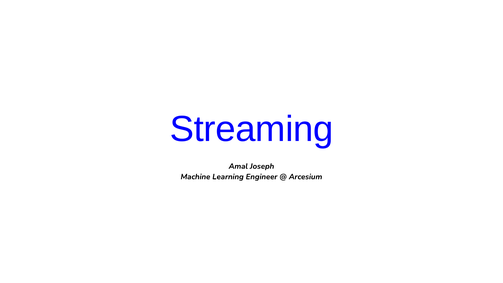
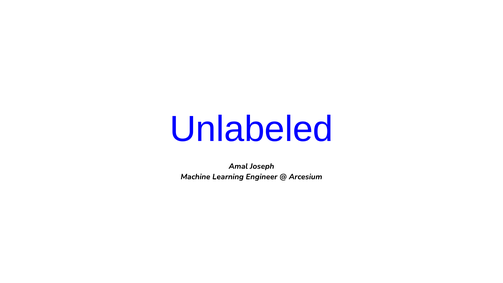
Streaming: Streaming -> Unlabeled (251, 129)
